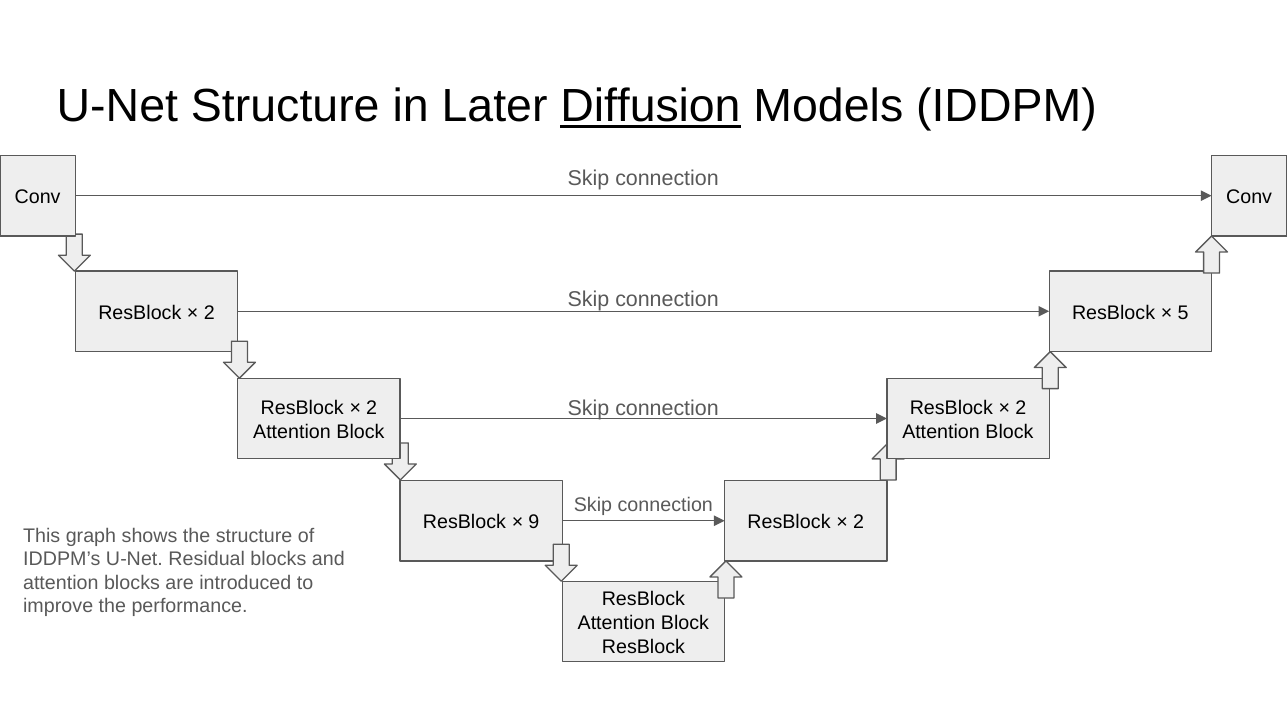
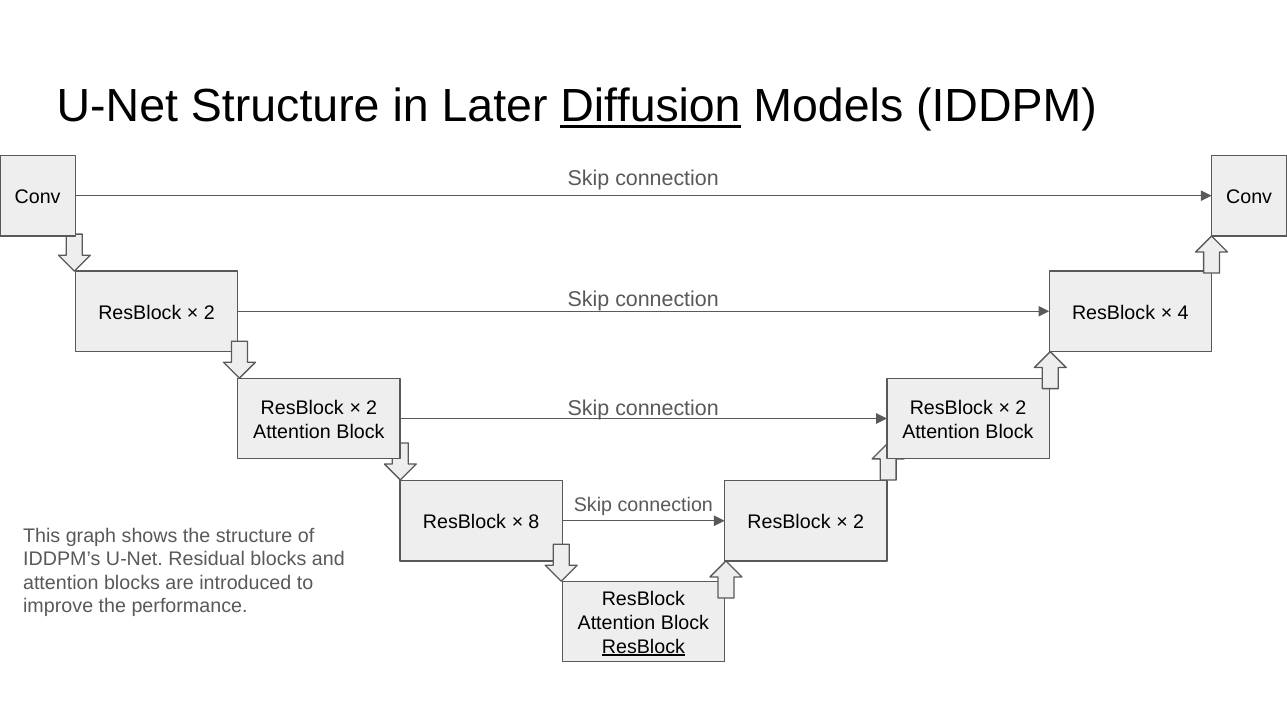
5: 5 -> 4 (1183, 313)
9: 9 -> 8 (534, 522)
ResBlock underline: none -> present (643, 646)
